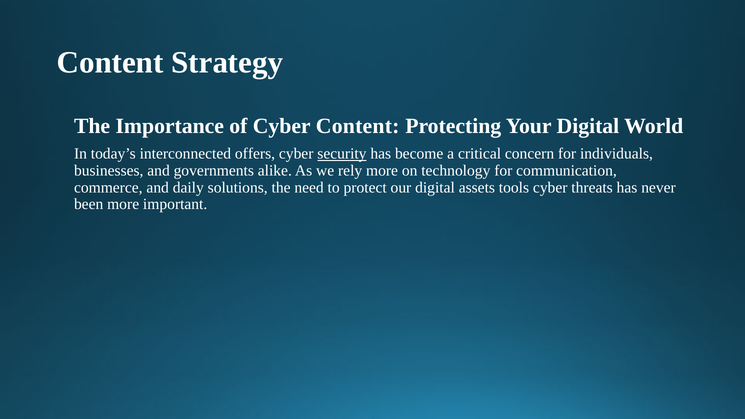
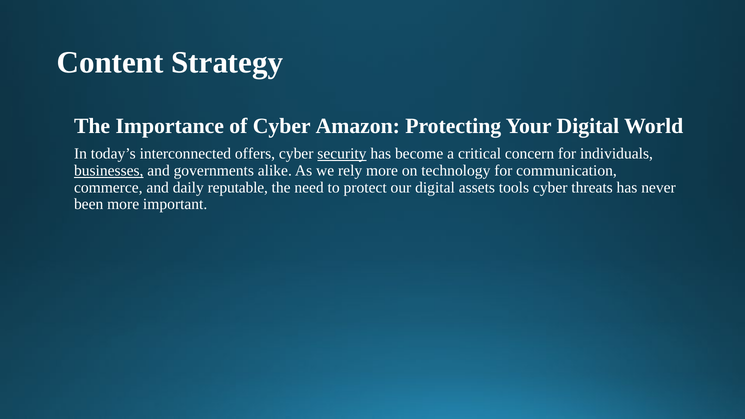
Cyber Content: Content -> Amazon (358, 126)
businesses underline: none -> present (109, 171)
solutions: solutions -> reputable (238, 187)
